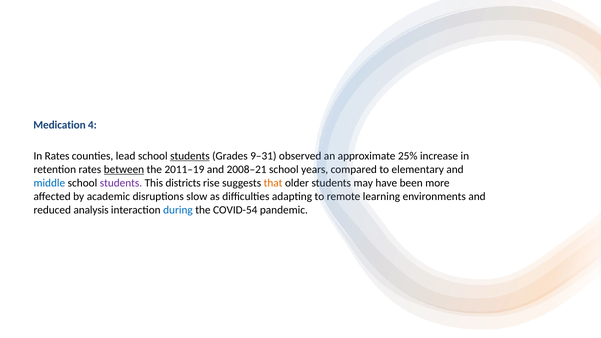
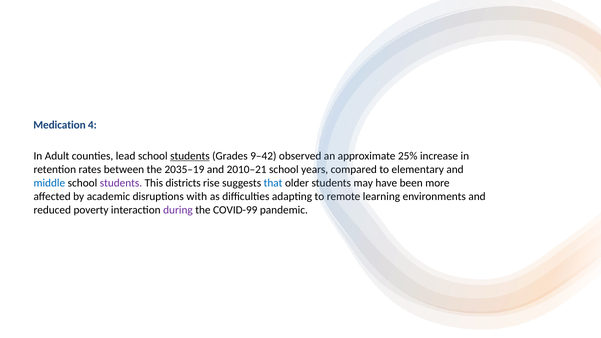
In Rates: Rates -> Adult (57, 156)
9–31: 9–31 -> 9–42 (263, 156)
between underline: present -> none (124, 169)
2011–19: 2011–19 -> 2035–19 (184, 169)
2008–21: 2008–21 -> 2010–21 (247, 169)
that colour: orange -> blue (273, 183)
slow: slow -> with (197, 196)
analysis: analysis -> poverty (91, 210)
during colour: blue -> purple (178, 210)
COVID-54: COVID-54 -> COVID-99 (235, 210)
